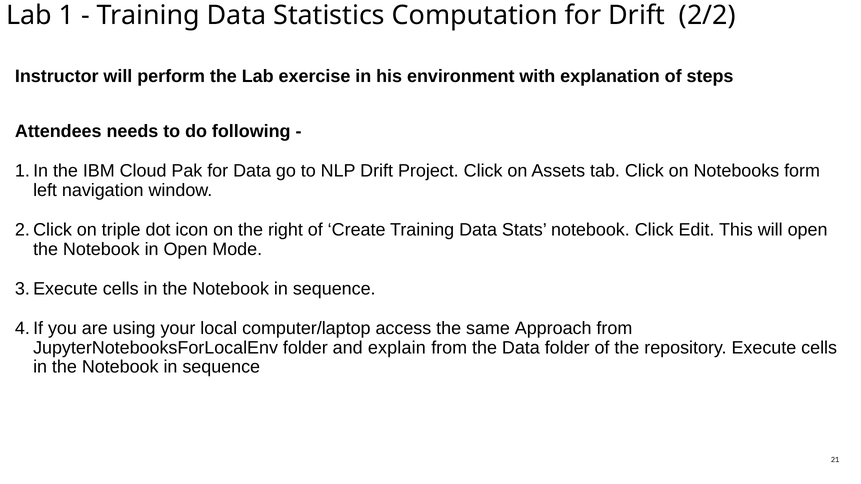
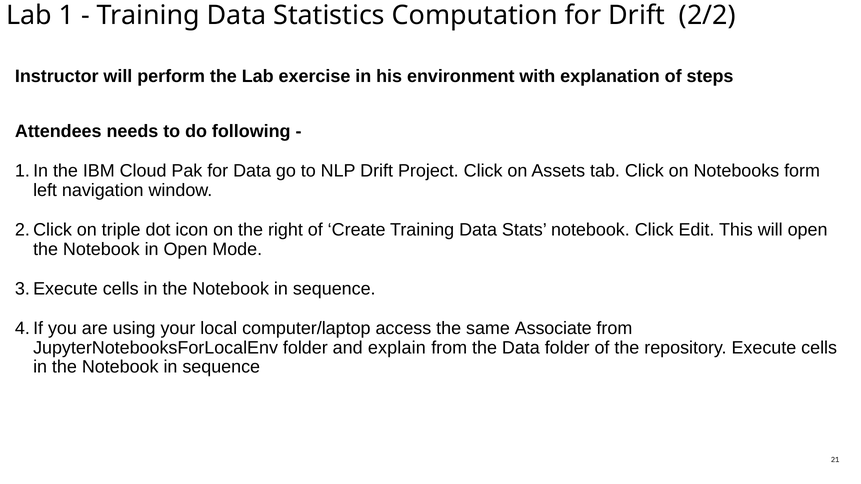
Approach: Approach -> Associate (553, 328)
